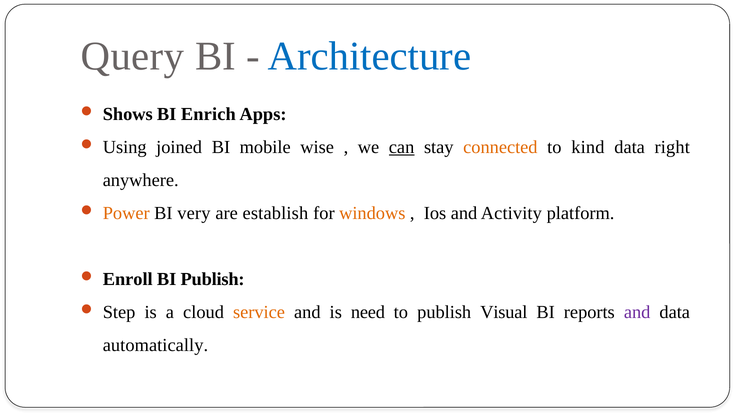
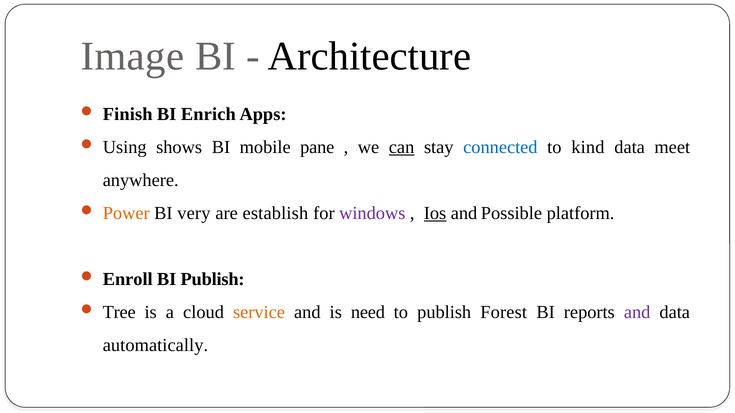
Query: Query -> Image (133, 56)
Architecture colour: blue -> black (369, 56)
Shows: Shows -> Finish (128, 114)
joined: joined -> shows (179, 147)
wise: wise -> pane (317, 147)
connected colour: orange -> blue (500, 147)
right: right -> meet (672, 147)
windows colour: orange -> purple (372, 213)
Ios underline: none -> present (435, 213)
Activity: Activity -> Possible (511, 213)
Step: Step -> Tree (119, 313)
Visual: Visual -> Forest (504, 313)
